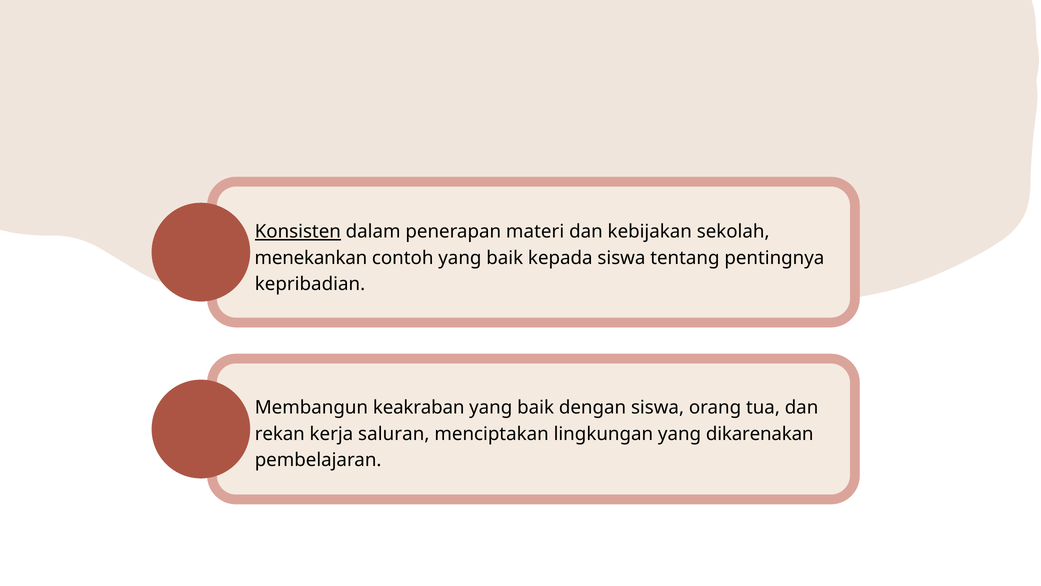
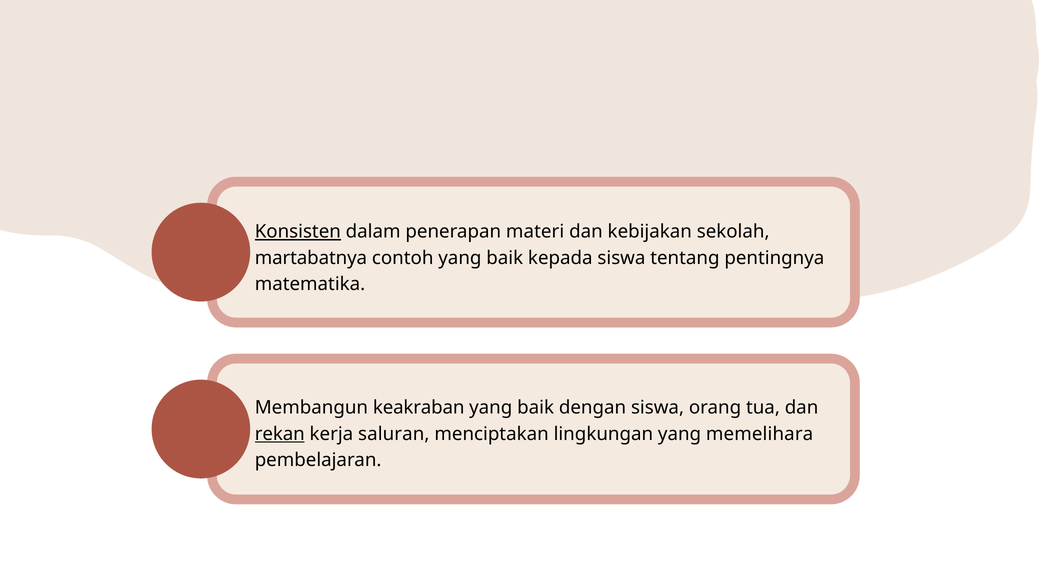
menekankan: menekankan -> martabatnya (311, 258)
kepribadian: kepribadian -> matematika (310, 284)
rekan underline: none -> present (280, 434)
dikarenakan: dikarenakan -> memelihara (760, 434)
